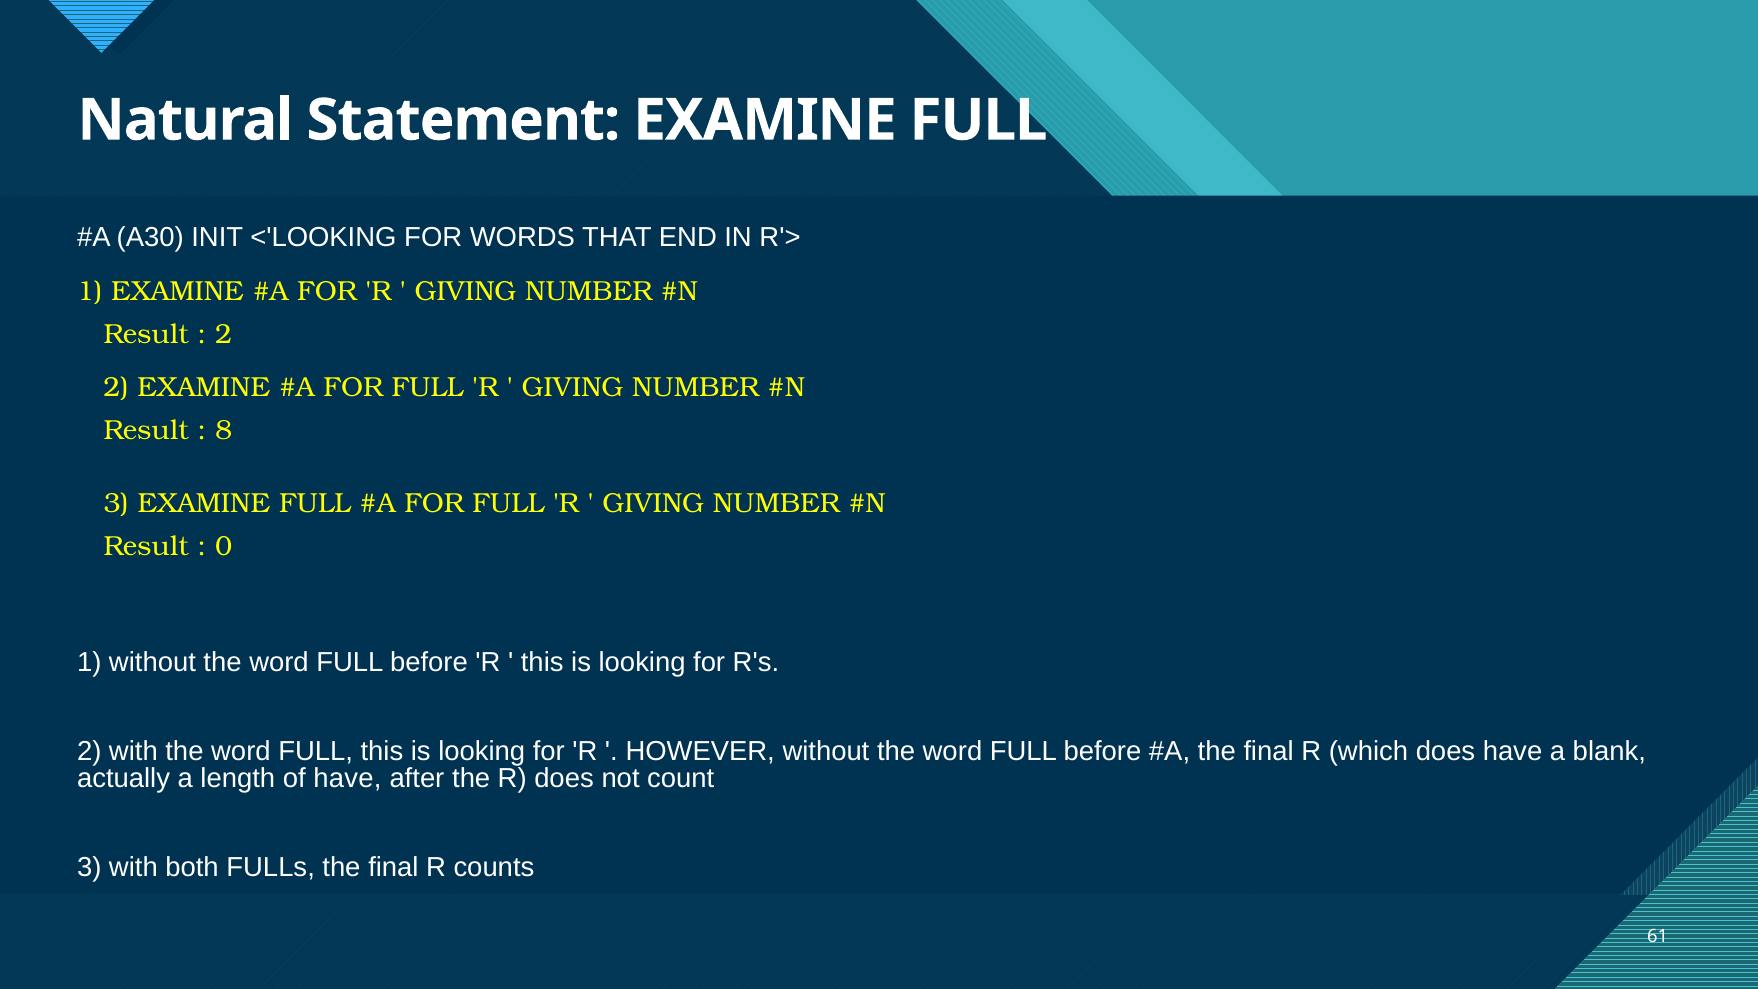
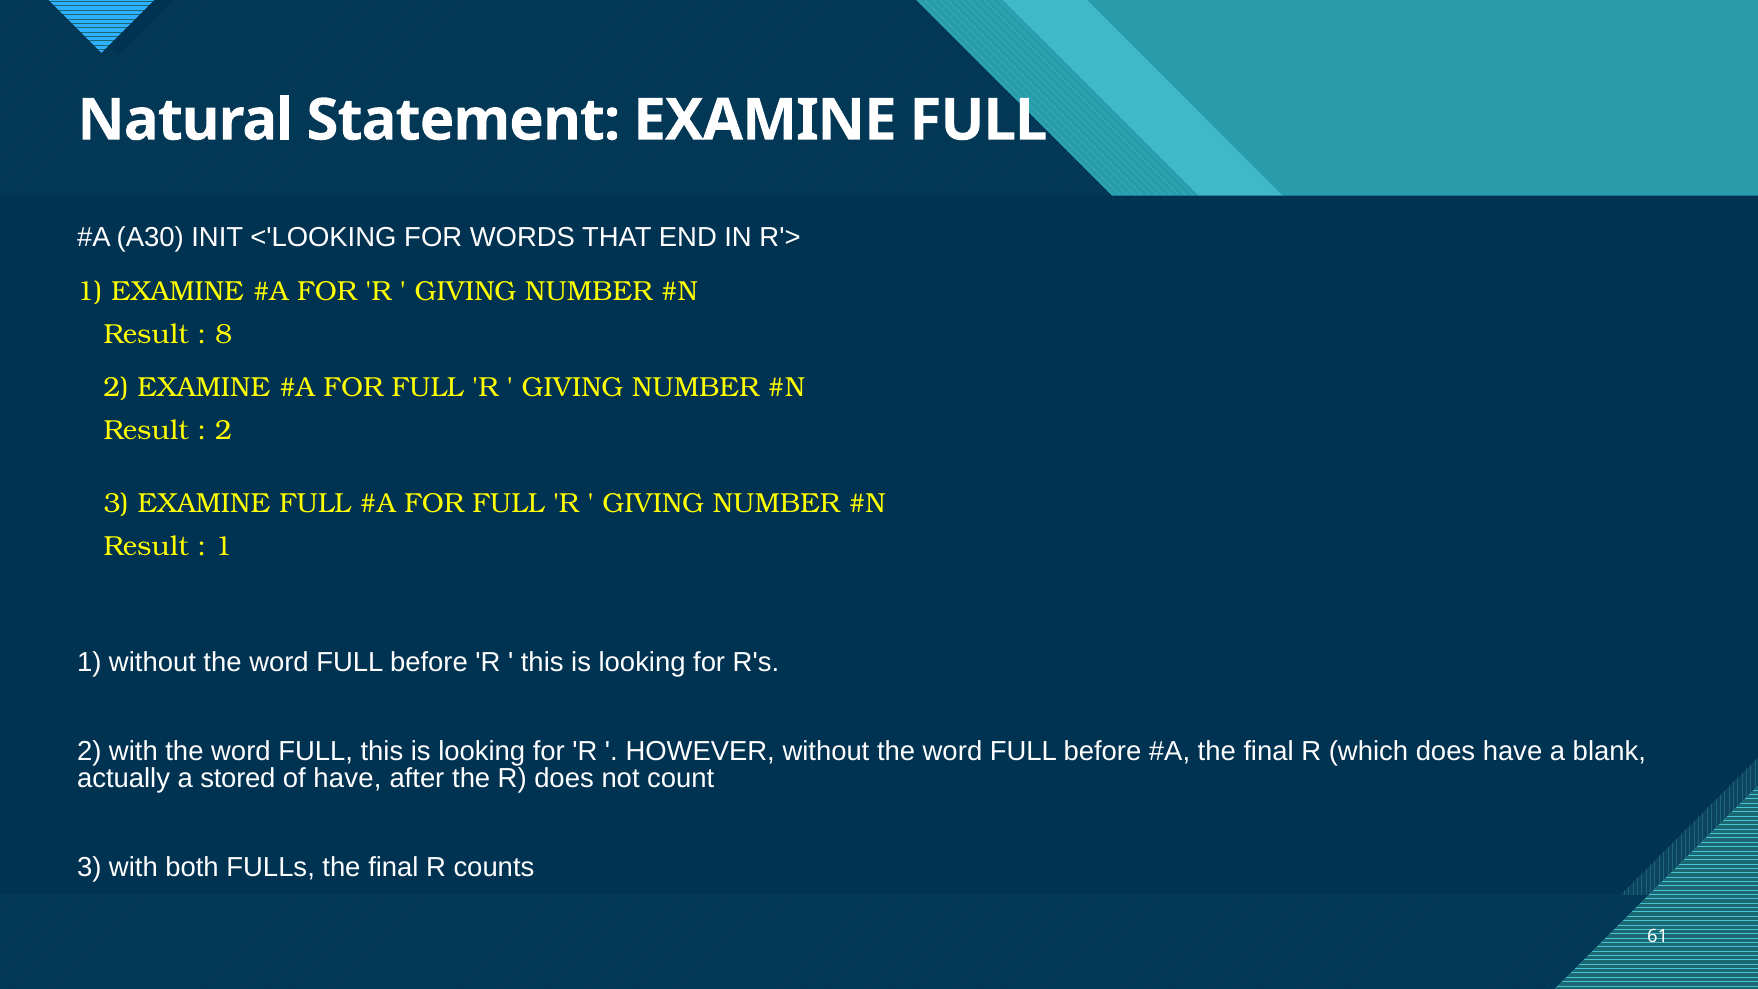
2: 2 -> 8 (224, 334)
8: 8 -> 2 (224, 431)
0: 0 -> 1 (224, 547)
length: length -> stored (238, 778)
